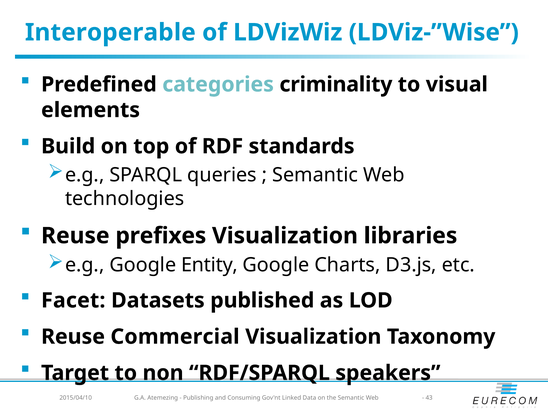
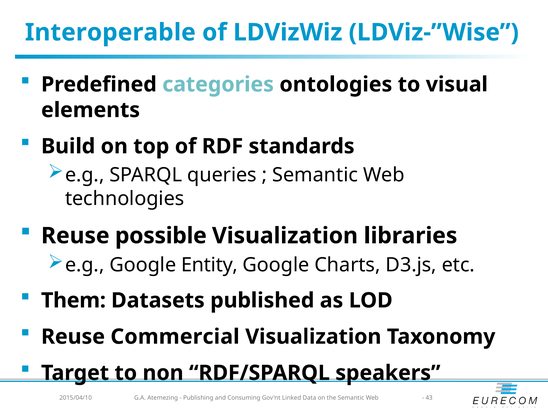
criminality: criminality -> ontologies (336, 84)
prefixes: prefixes -> possible (161, 236)
Facet: Facet -> Them (73, 300)
